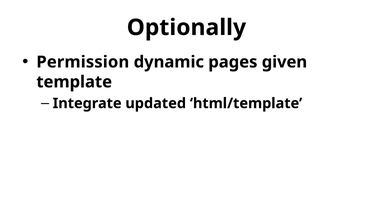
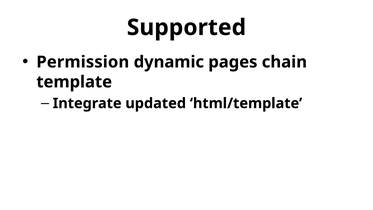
Optionally: Optionally -> Supported (186, 27)
given: given -> chain (284, 62)
